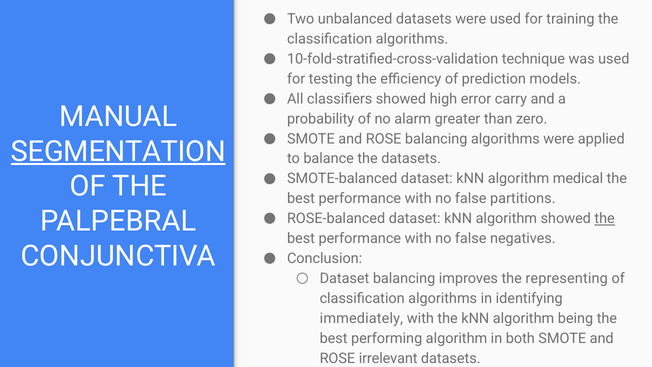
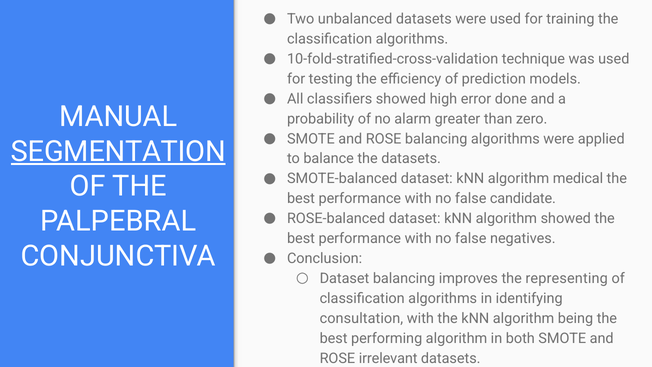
carry: carry -> done (511, 99)
partitions: partitions -> candidate (523, 199)
the underline: present -> none (605, 219)
immediately: immediately -> consultation (361, 318)
